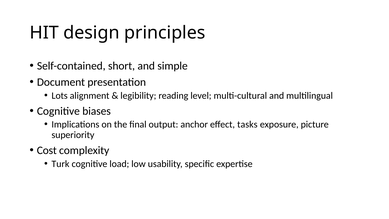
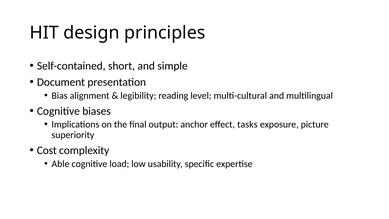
Lots: Lots -> Bias (60, 95)
Turk: Turk -> Able (60, 164)
